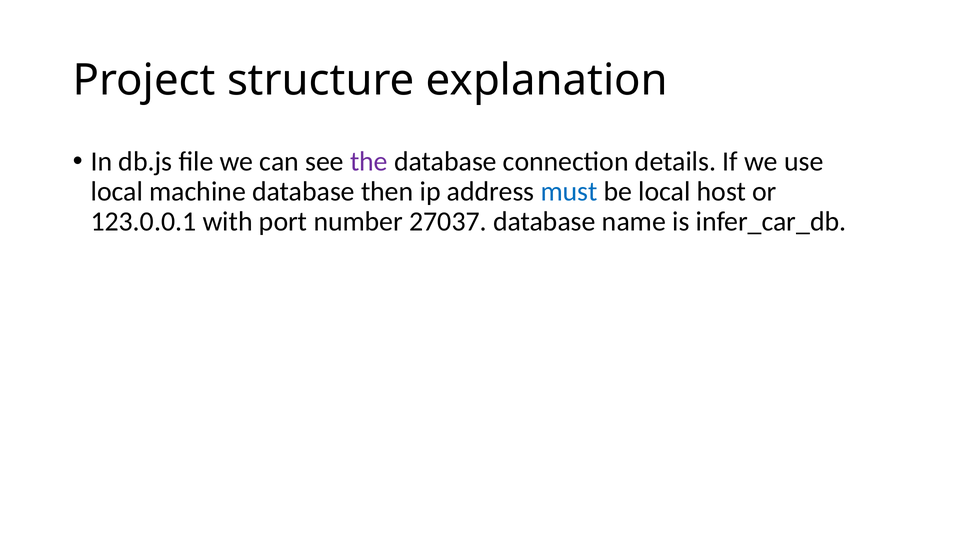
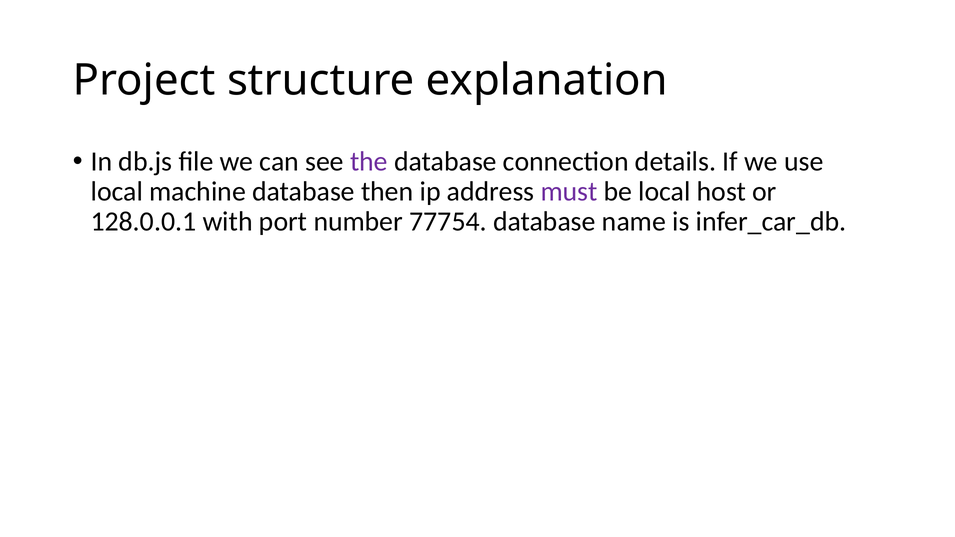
must colour: blue -> purple (569, 192)
123.0.0.1: 123.0.0.1 -> 128.0.0.1 (143, 222)
27037: 27037 -> 77754 (448, 222)
